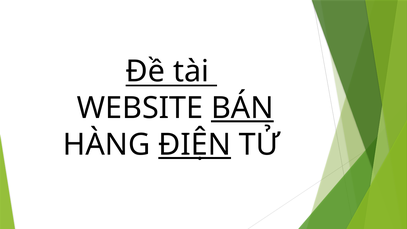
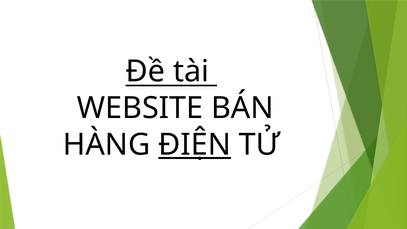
BÁN underline: present -> none (242, 108)
